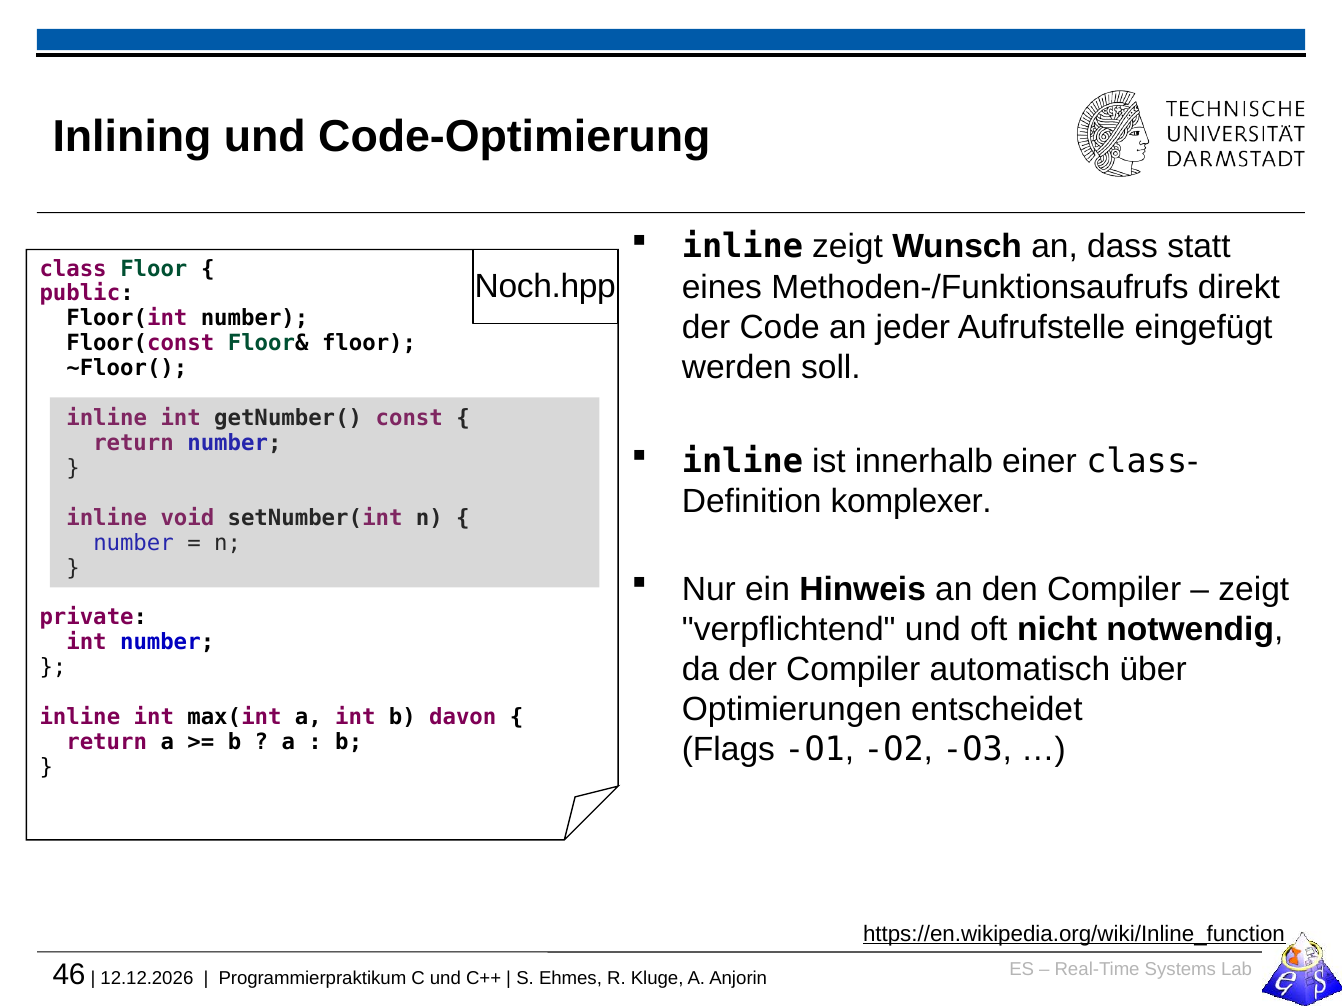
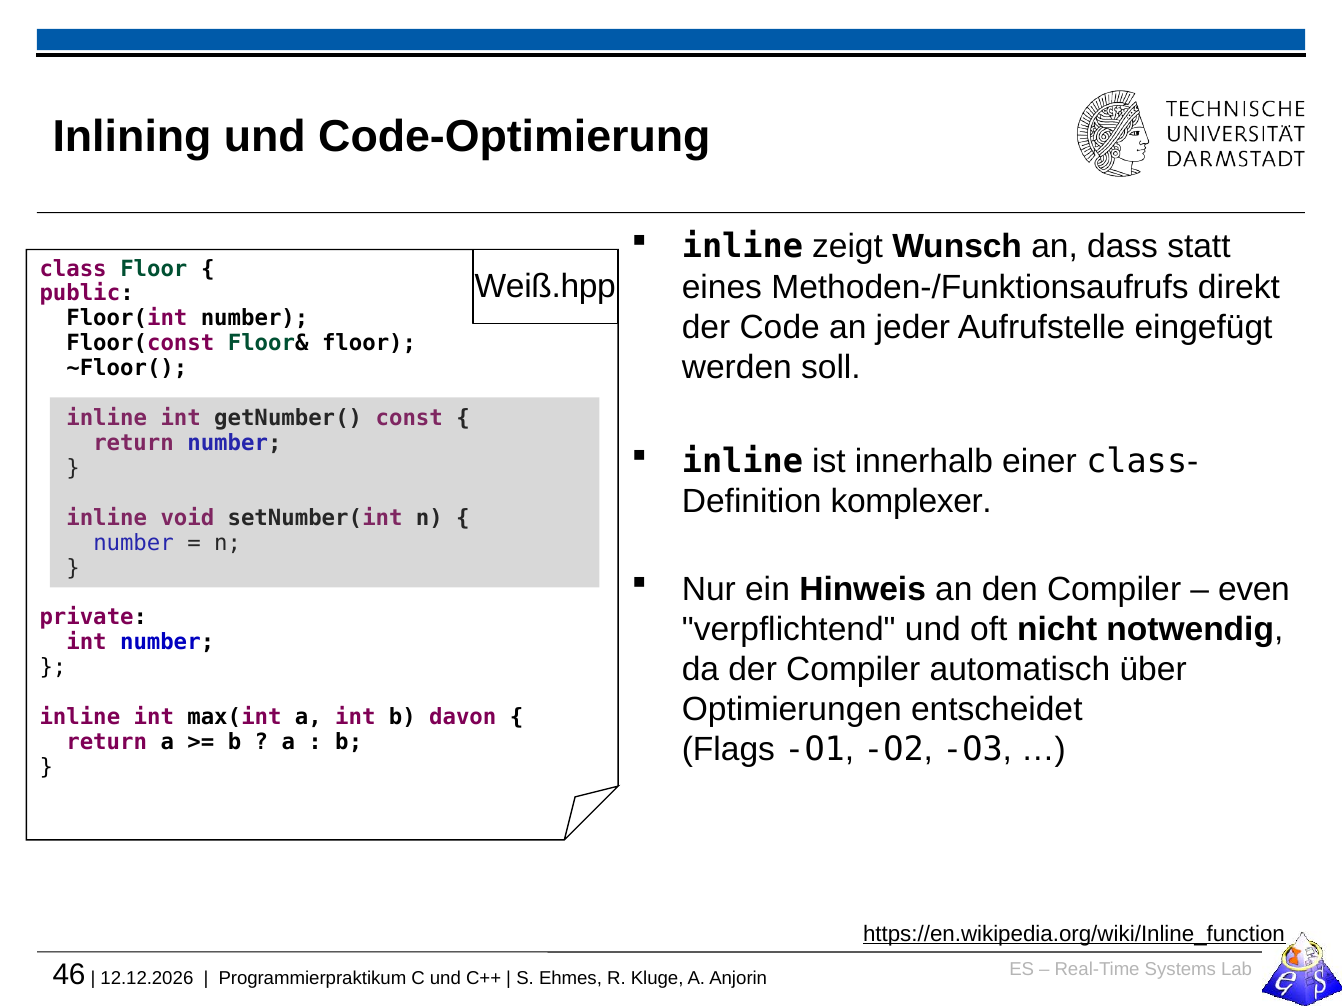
Noch.hpp: Noch.hpp -> Weiß.hpp (545, 287)
zeigt: zeigt -> even (1254, 589)
